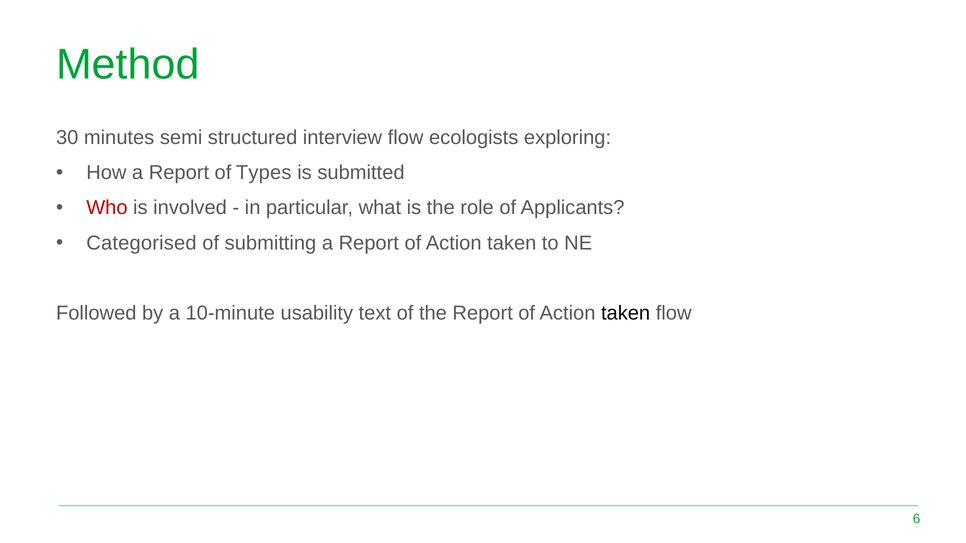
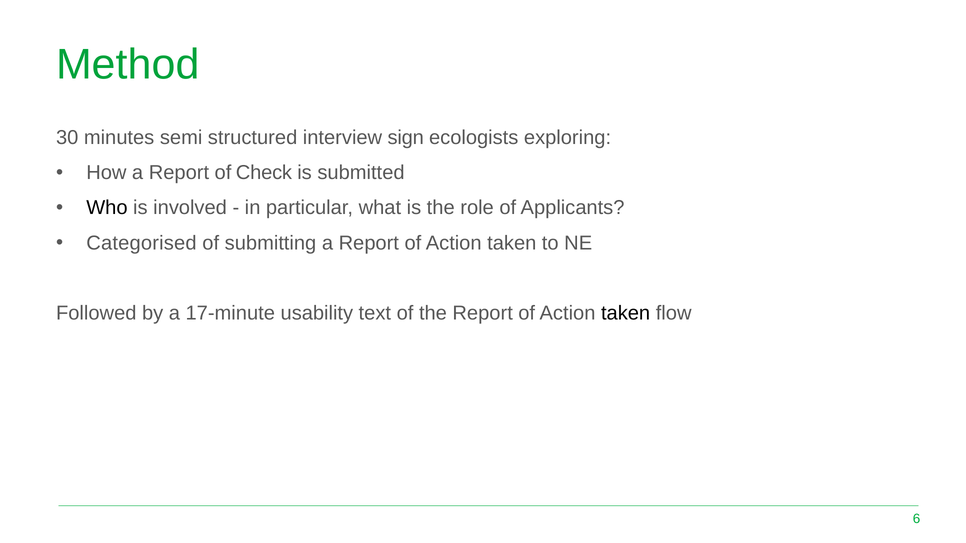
interview flow: flow -> sign (406, 138)
Types: Types -> Check (264, 173)
Who colour: red -> black (107, 208)
10-minute: 10-minute -> 17-minute (230, 314)
